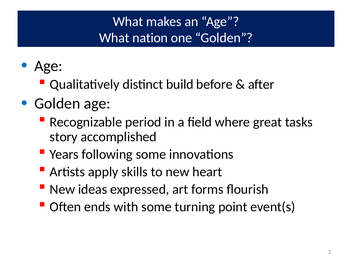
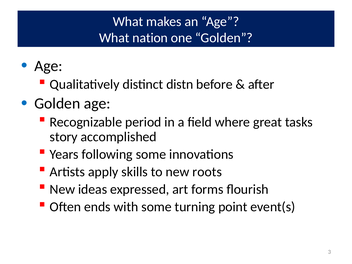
build: build -> distn (180, 84)
heart: heart -> roots (207, 172)
